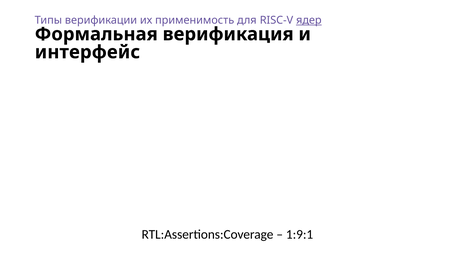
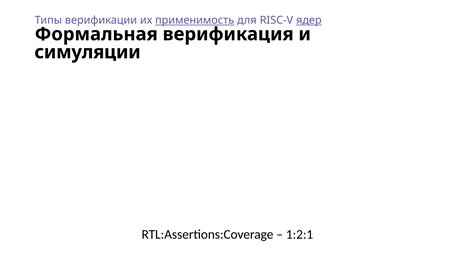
применимость underline: none -> present (195, 20)
интерфейс: интерфейс -> симуляции (88, 52)
1:9:1: 1:9:1 -> 1:2:1 (300, 234)
